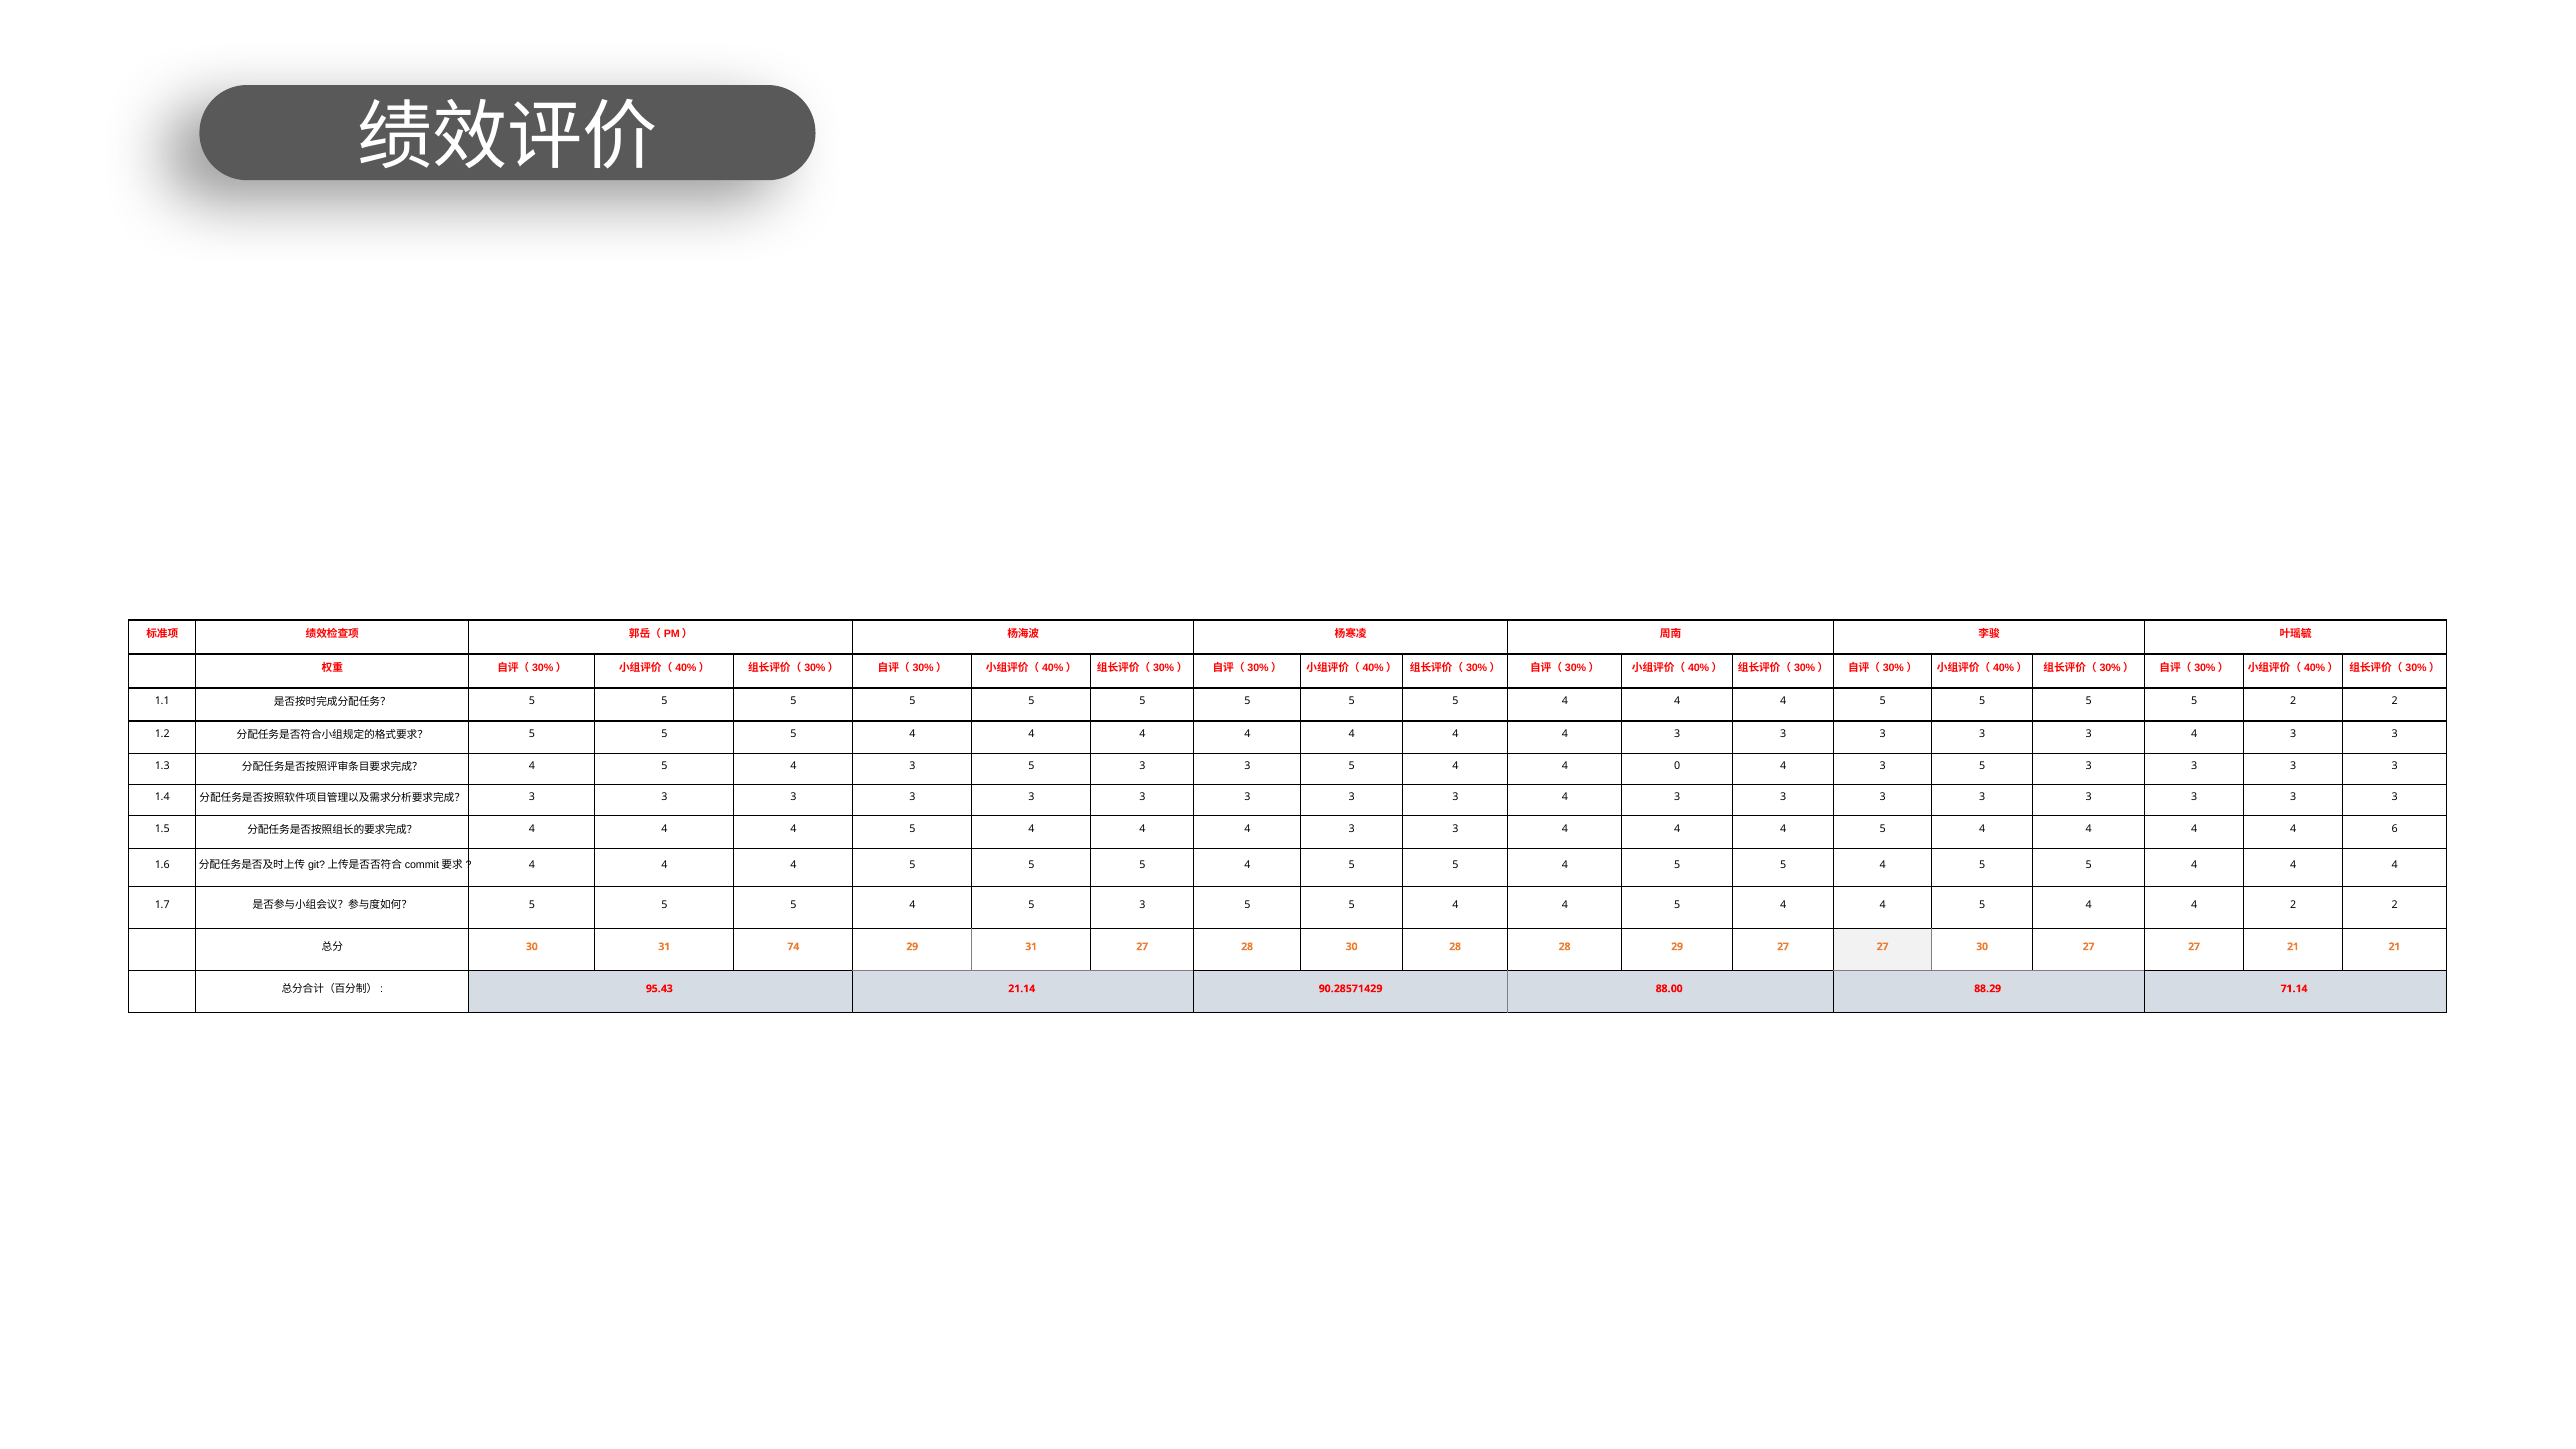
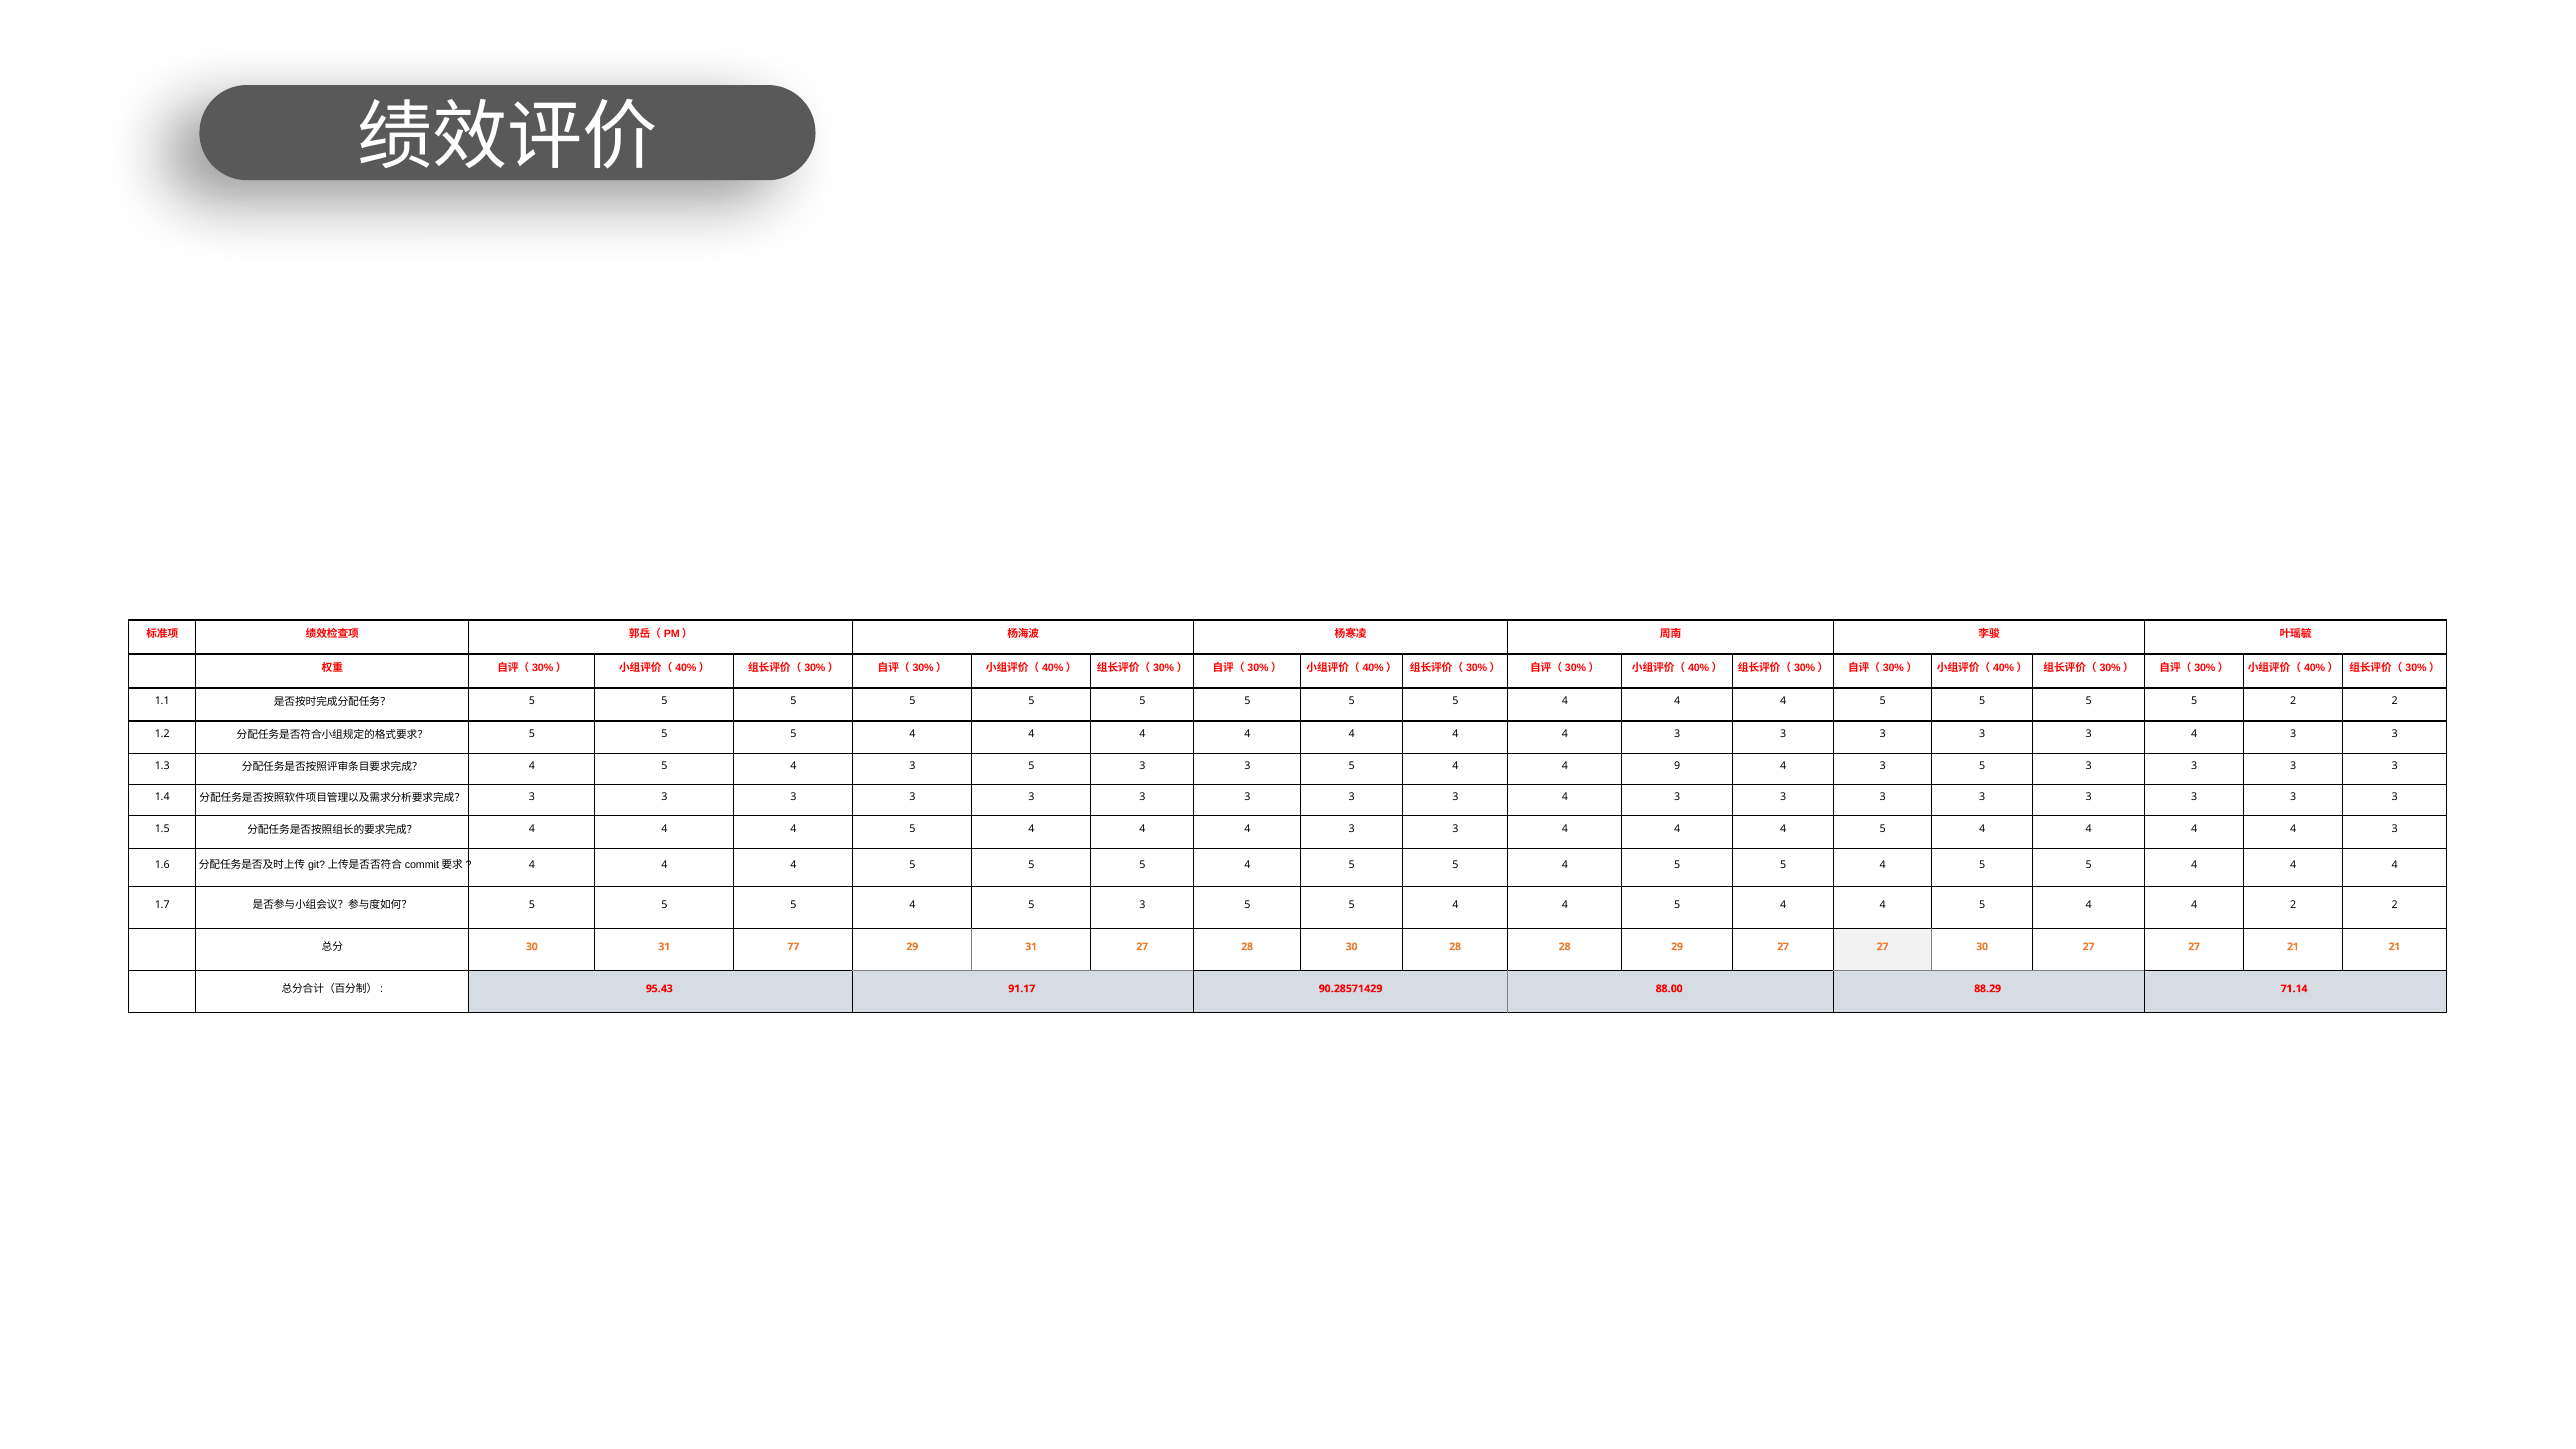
0: 0 -> 9 (1677, 766)
6: 6 -> 3 (2395, 829)
74: 74 -> 77 (793, 947)
21.14: 21.14 -> 91.17 (1022, 989)
